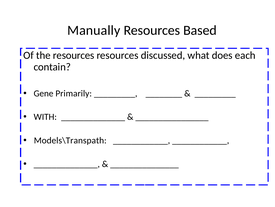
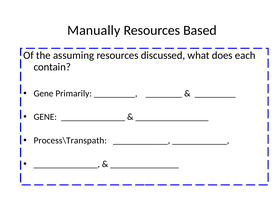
the resources: resources -> assuming (74, 55)
WITH: WITH -> GENE (45, 116)
Models\Transpath: Models\Transpath -> Process\Transpath (70, 140)
